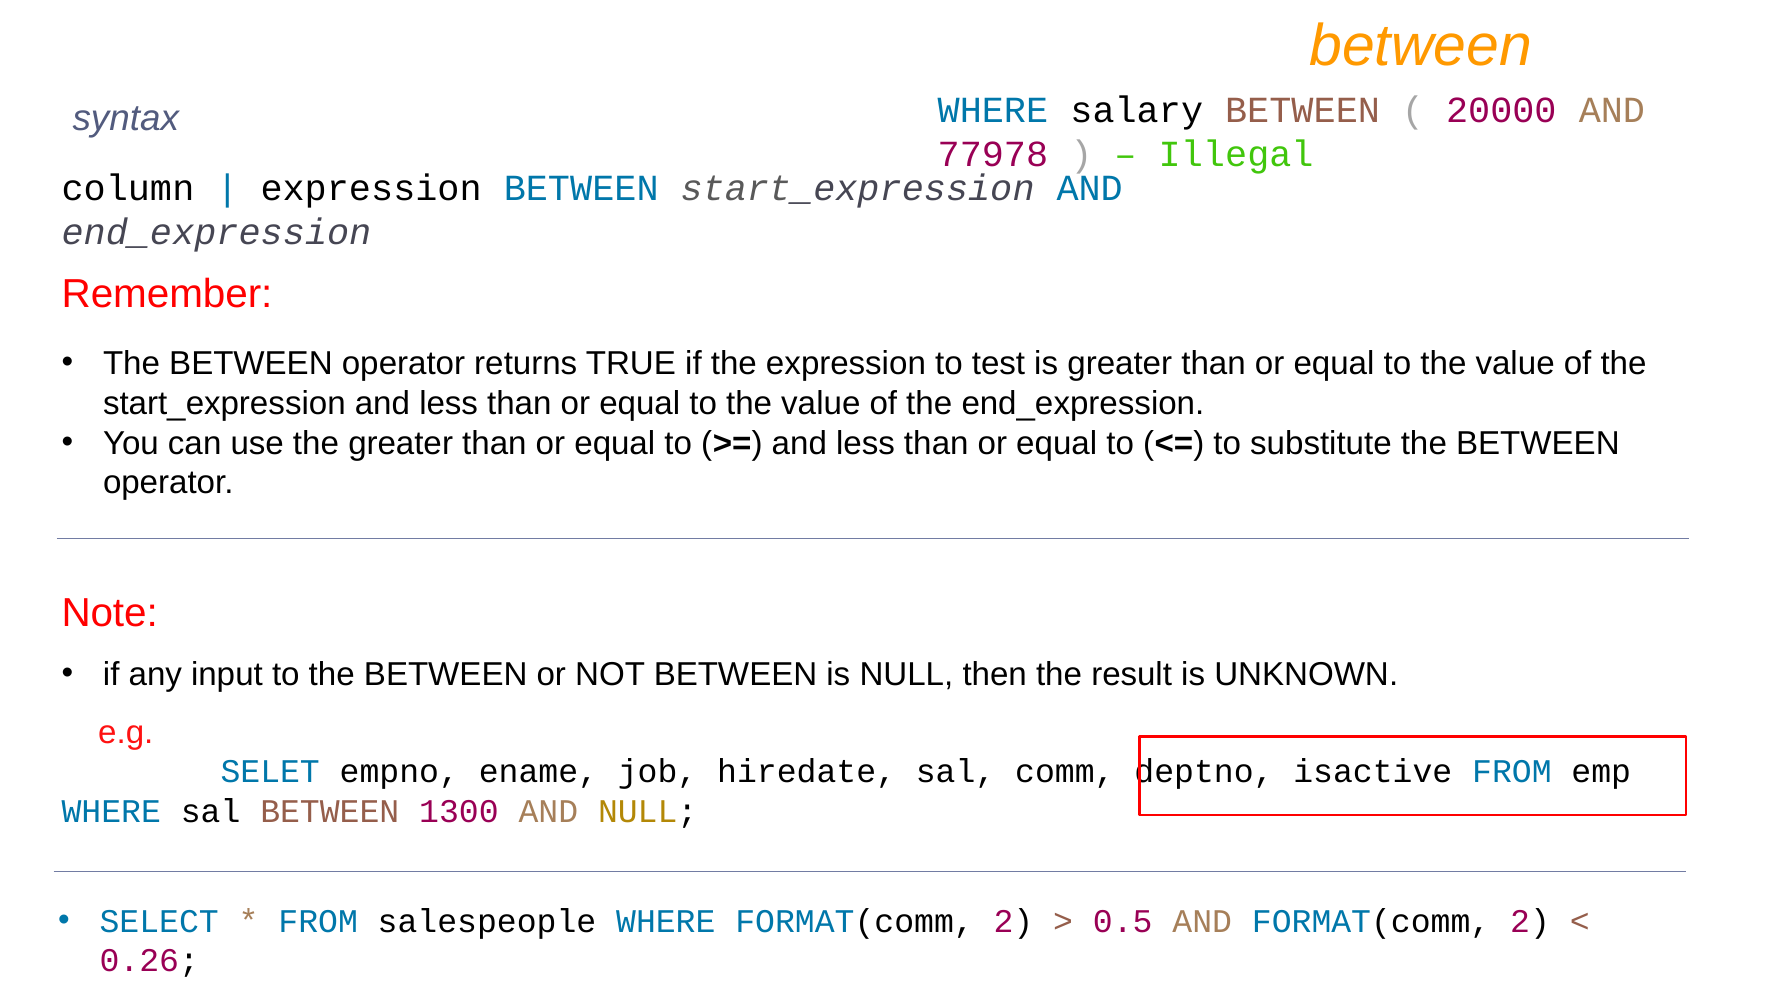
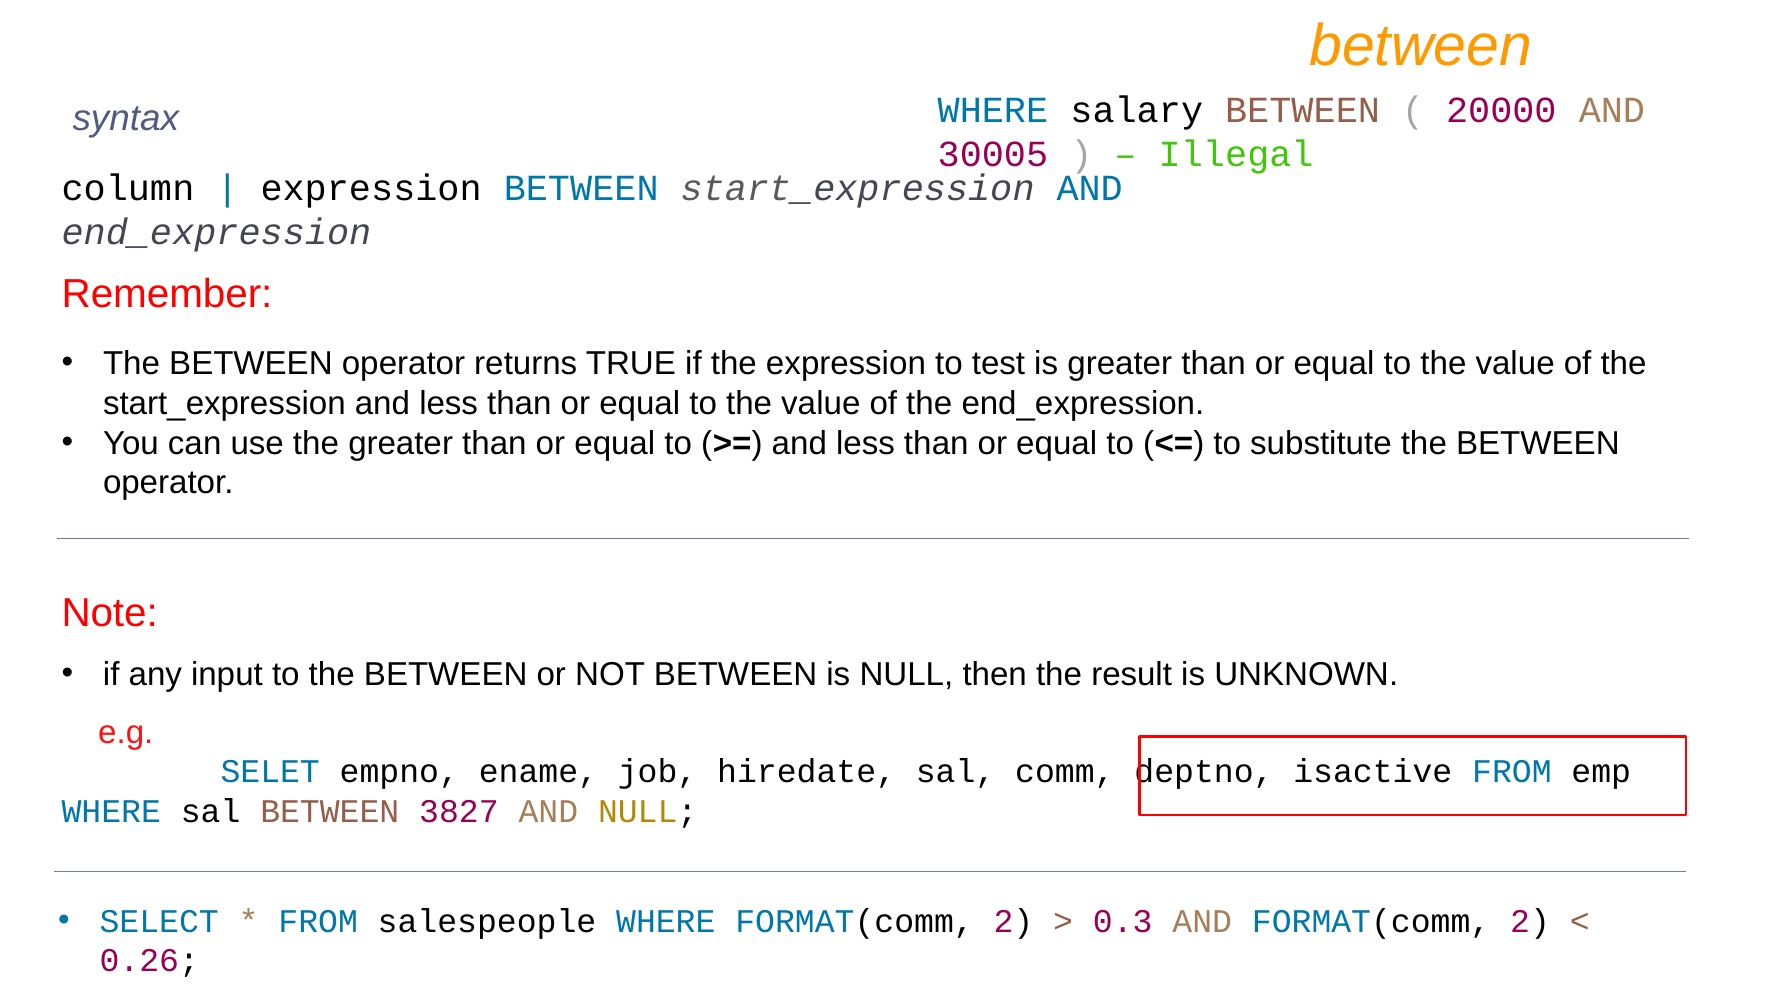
77978: 77978 -> 30005 (993, 155)
1300: 1300 -> 3827 (459, 812)
0.5: 0.5 -> 0.3 (1123, 922)
